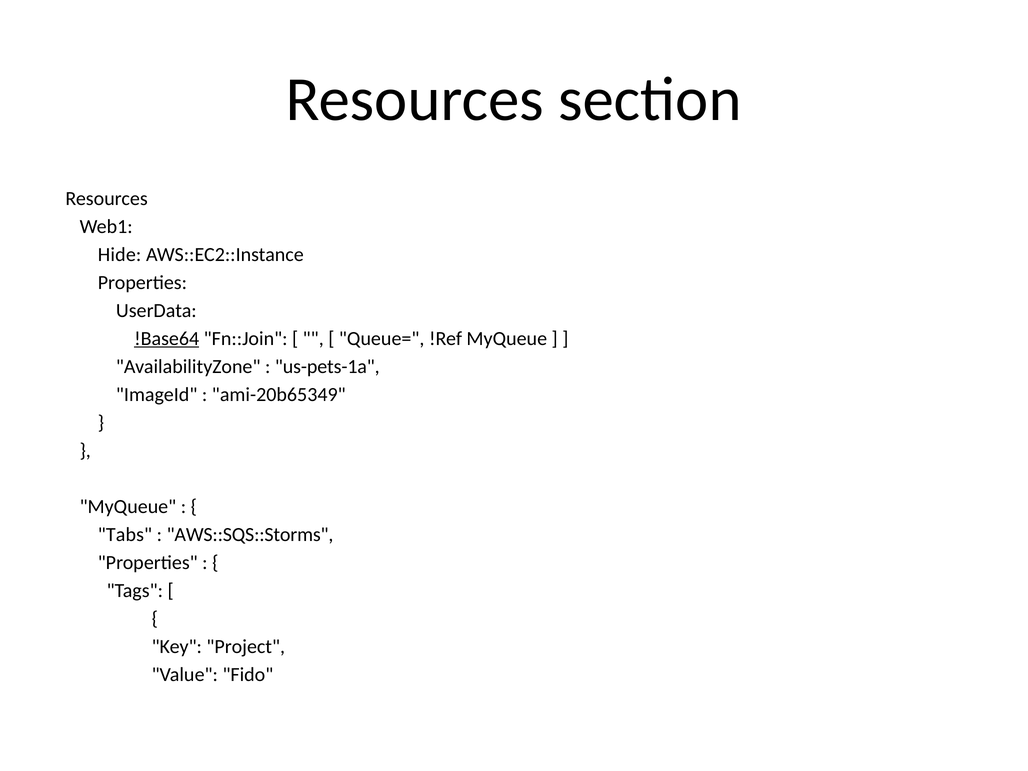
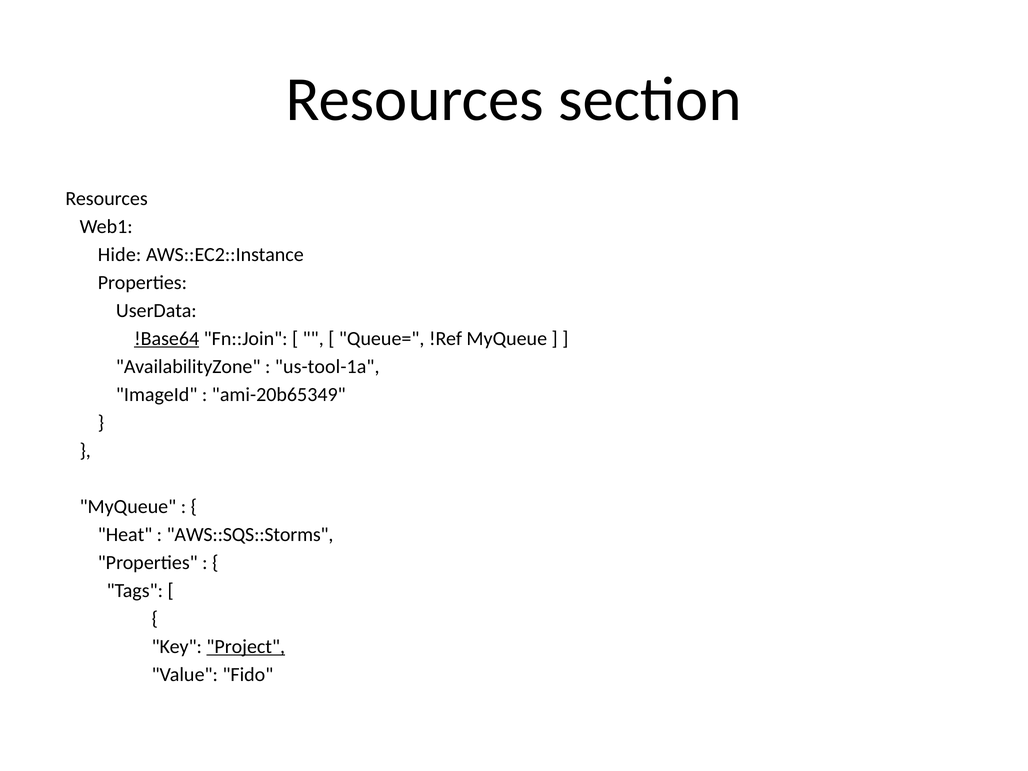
us-pets-1a: us-pets-1a -> us-tool-1a (327, 366)
Tabs: Tabs -> Heat (125, 535)
Project underline: none -> present (246, 647)
